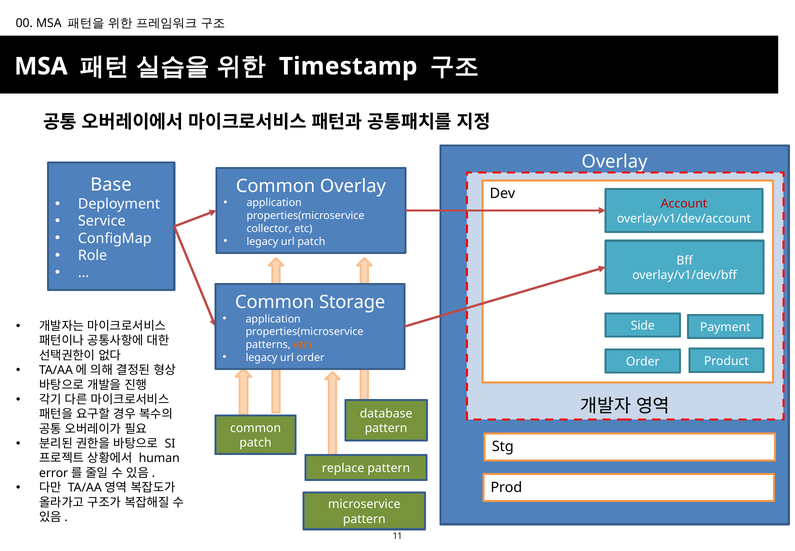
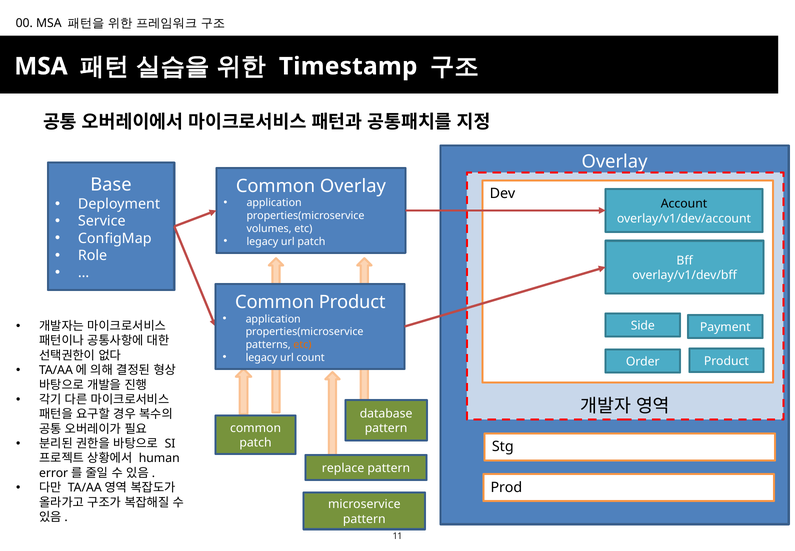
Account colour: red -> black (684, 204)
collector: collector -> volumes (269, 228)
Common Storage: Storage -> Product (352, 302)
url order: order -> count (311, 357)
